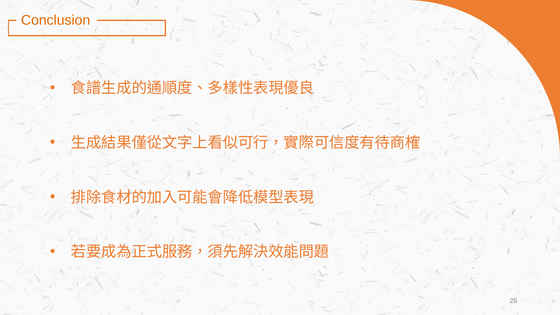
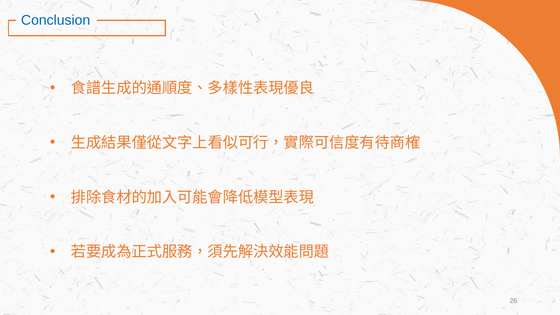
Conclusion colour: orange -> blue (56, 20)
